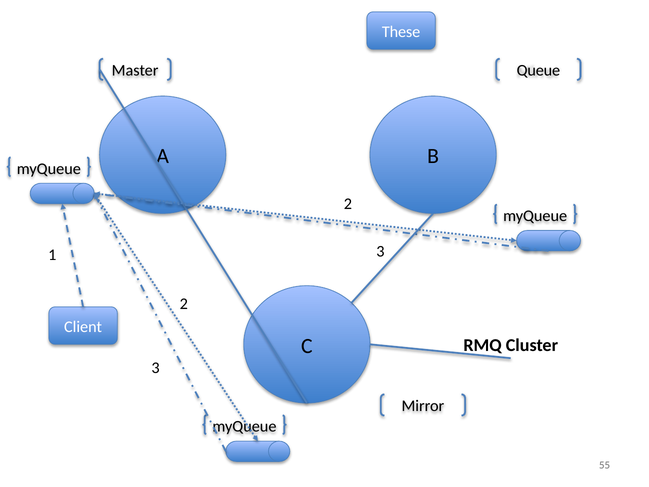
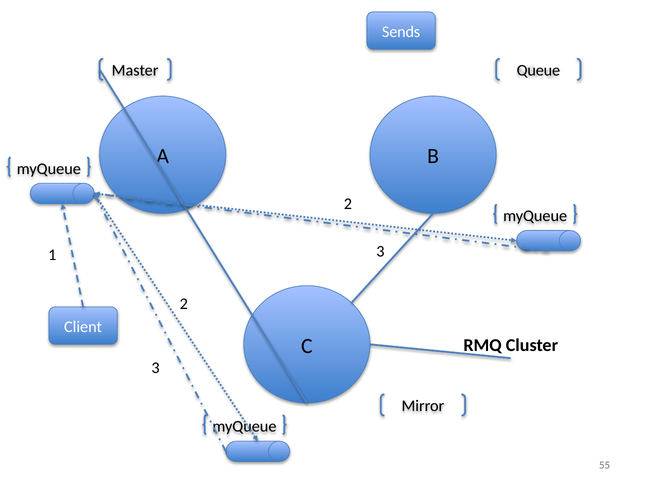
These: These -> Sends (401, 32)
